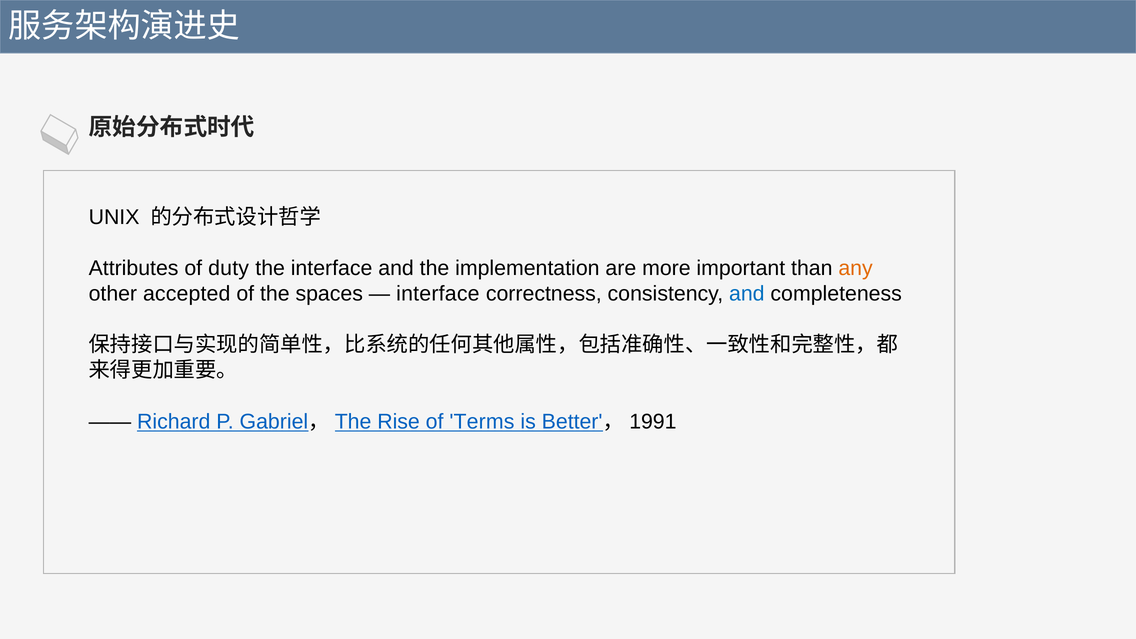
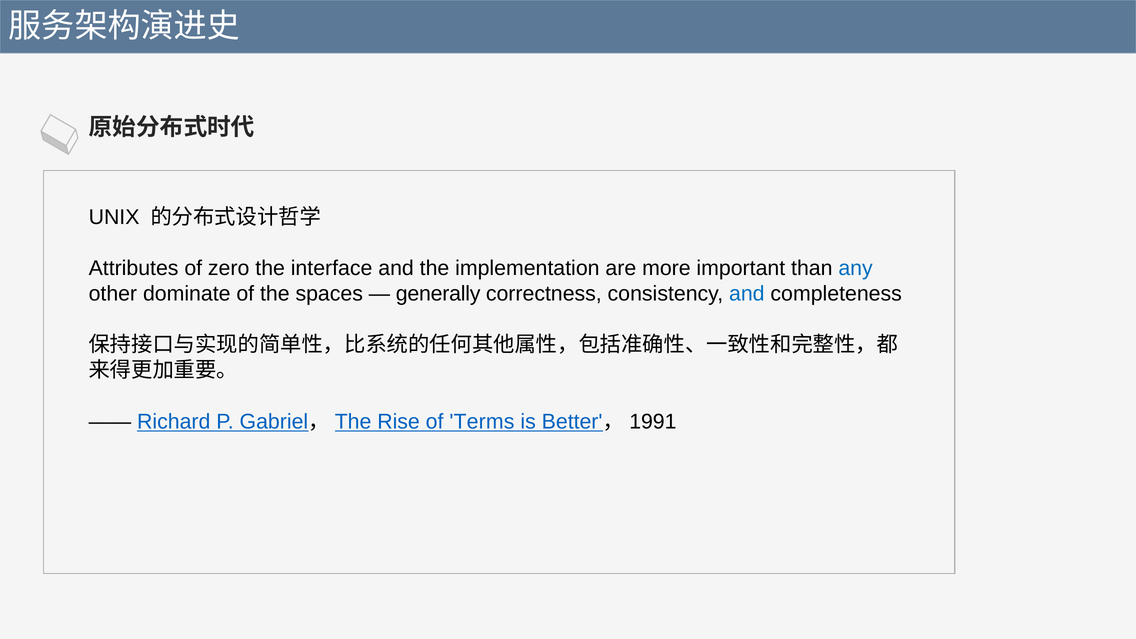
duty: duty -> zero (229, 268)
any colour: orange -> blue (856, 268)
accepted: accepted -> dominate (187, 294)
interface: interface -> generally (438, 294)
